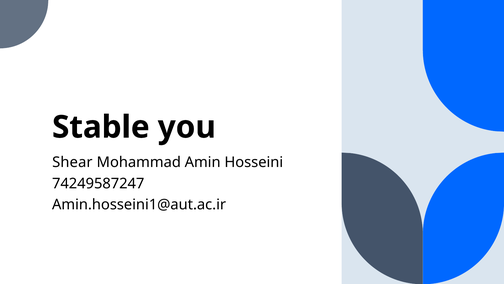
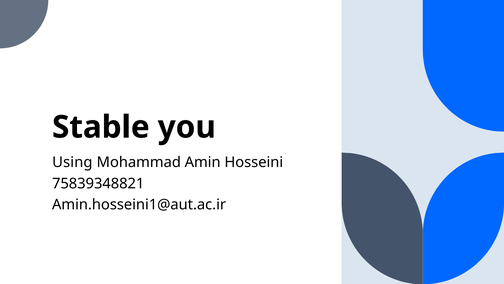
Shear: Shear -> Using (72, 162)
74249587247: 74249587247 -> 75839348821 (98, 183)
